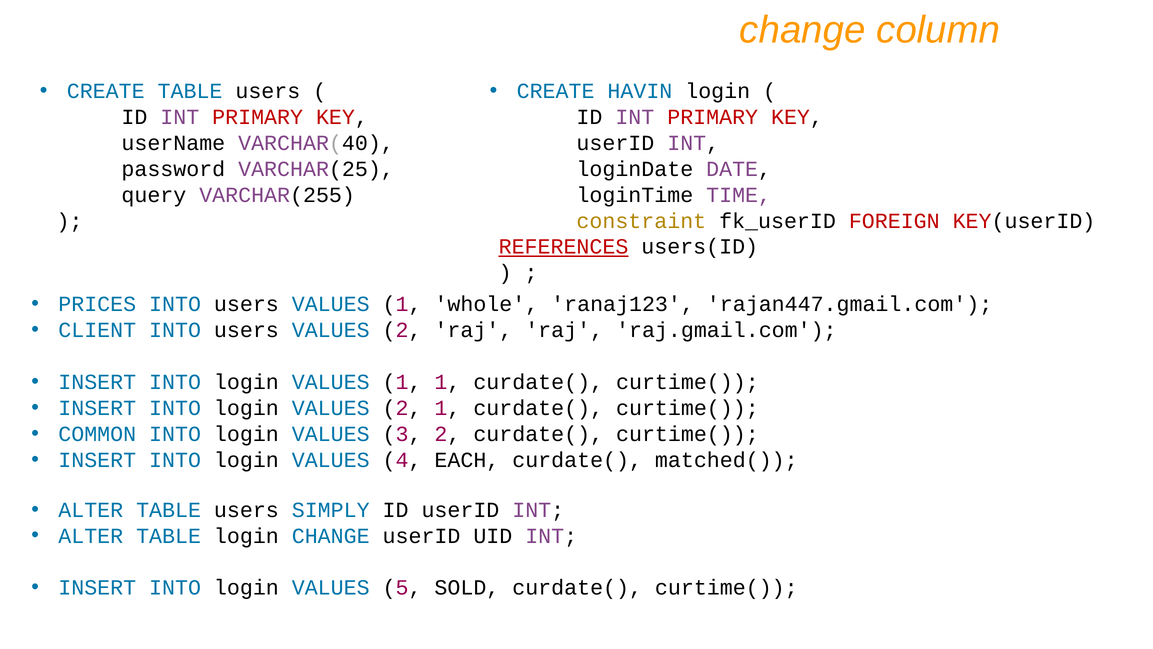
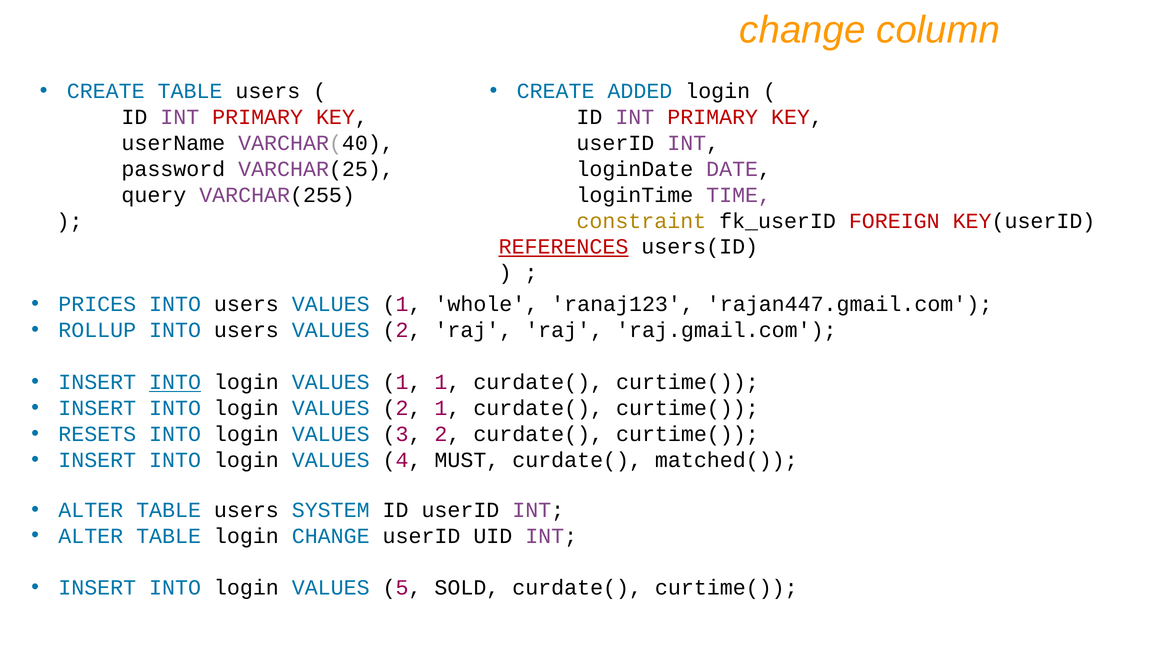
HAVIN: HAVIN -> ADDED (640, 91)
CLIENT: CLIENT -> ROLLUP (97, 330)
INTO underline: none -> present (175, 382)
COMMON: COMMON -> RESETS (97, 434)
EACH: EACH -> MUST (467, 460)
SIMPLY: SIMPLY -> SYSTEM (331, 510)
